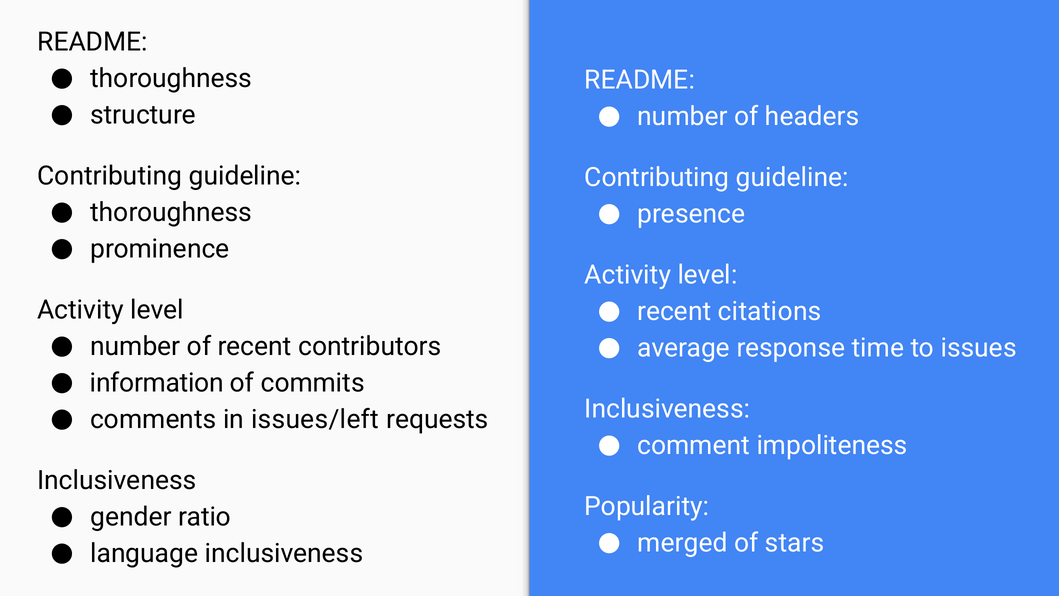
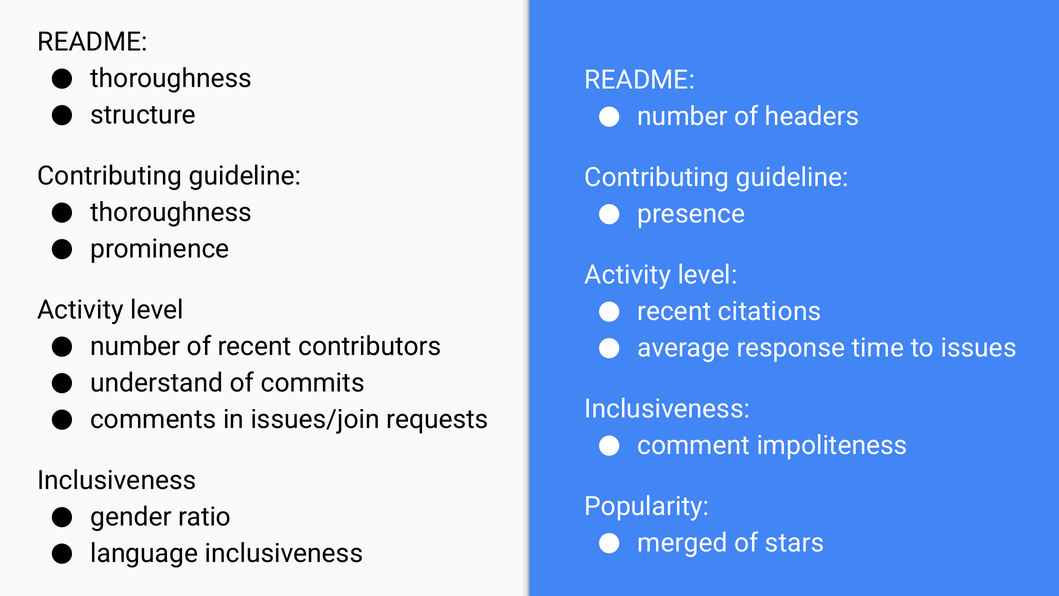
information: information -> understand (157, 383)
issues/left: issues/left -> issues/join (315, 419)
